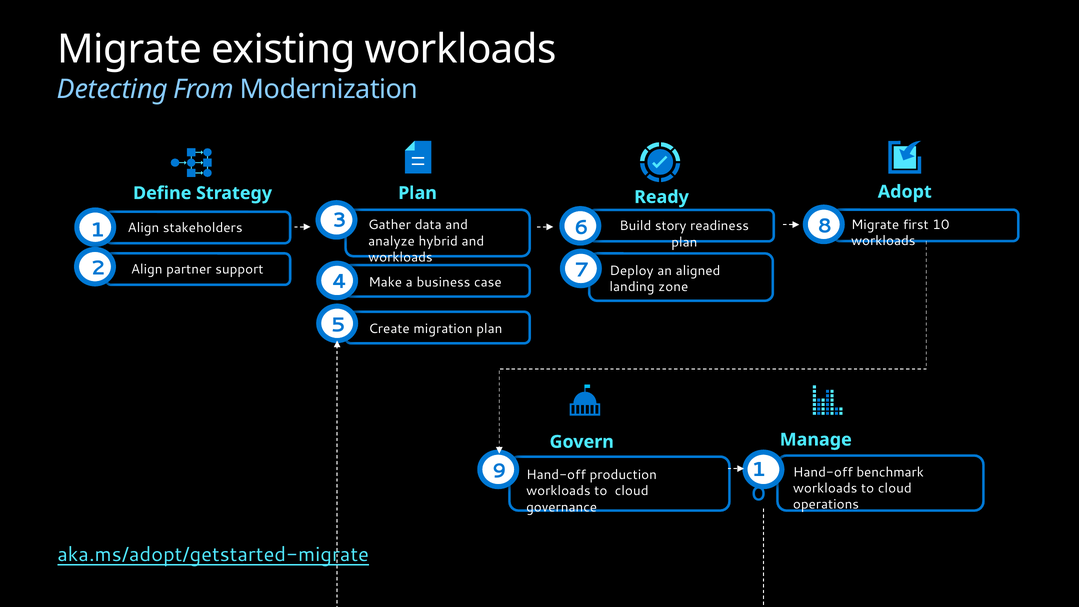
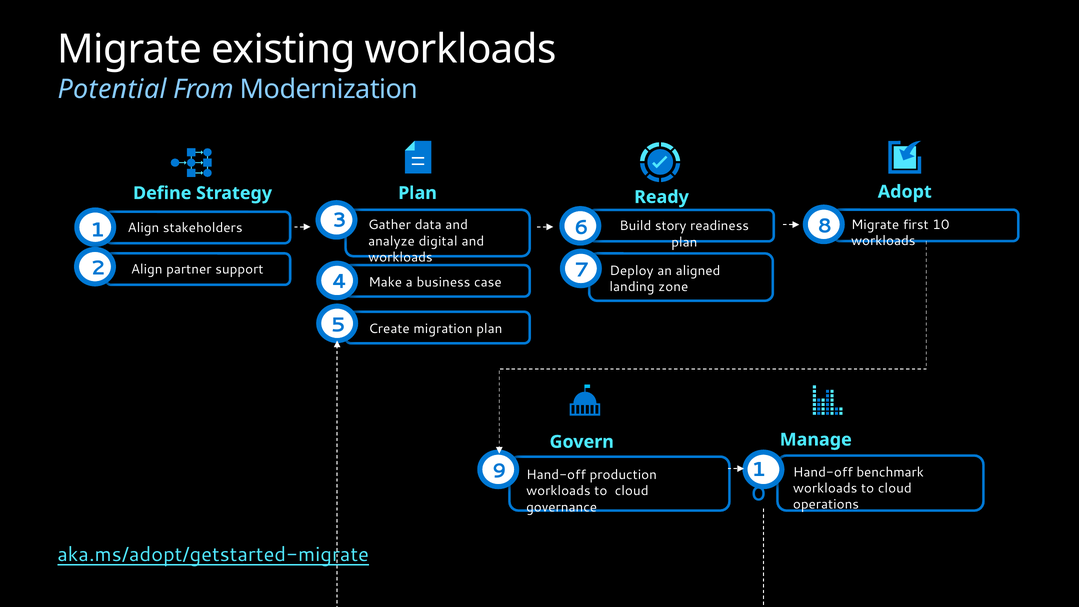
Detecting: Detecting -> Potential (112, 89)
hybrid: hybrid -> digital (438, 241)
